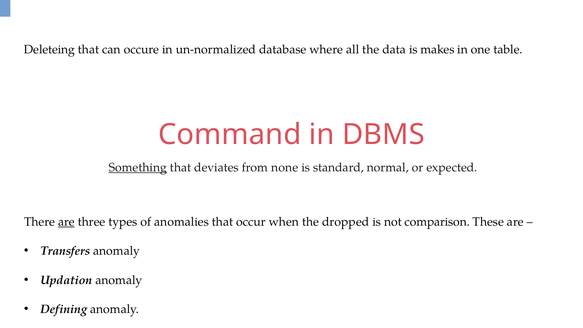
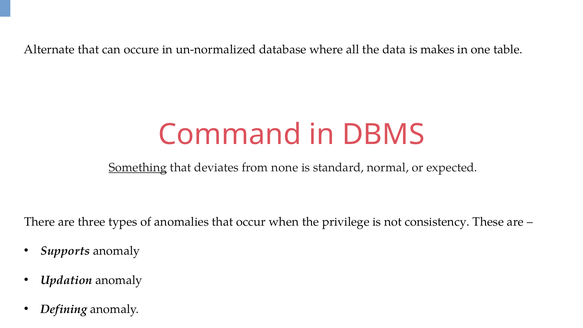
Deleteing: Deleteing -> Alternate (49, 49)
are underline: present -> none (66, 222)
dropped: dropped -> privilege (346, 222)
comparison: comparison -> consistency (437, 222)
Transfers: Transfers -> Supports (65, 251)
